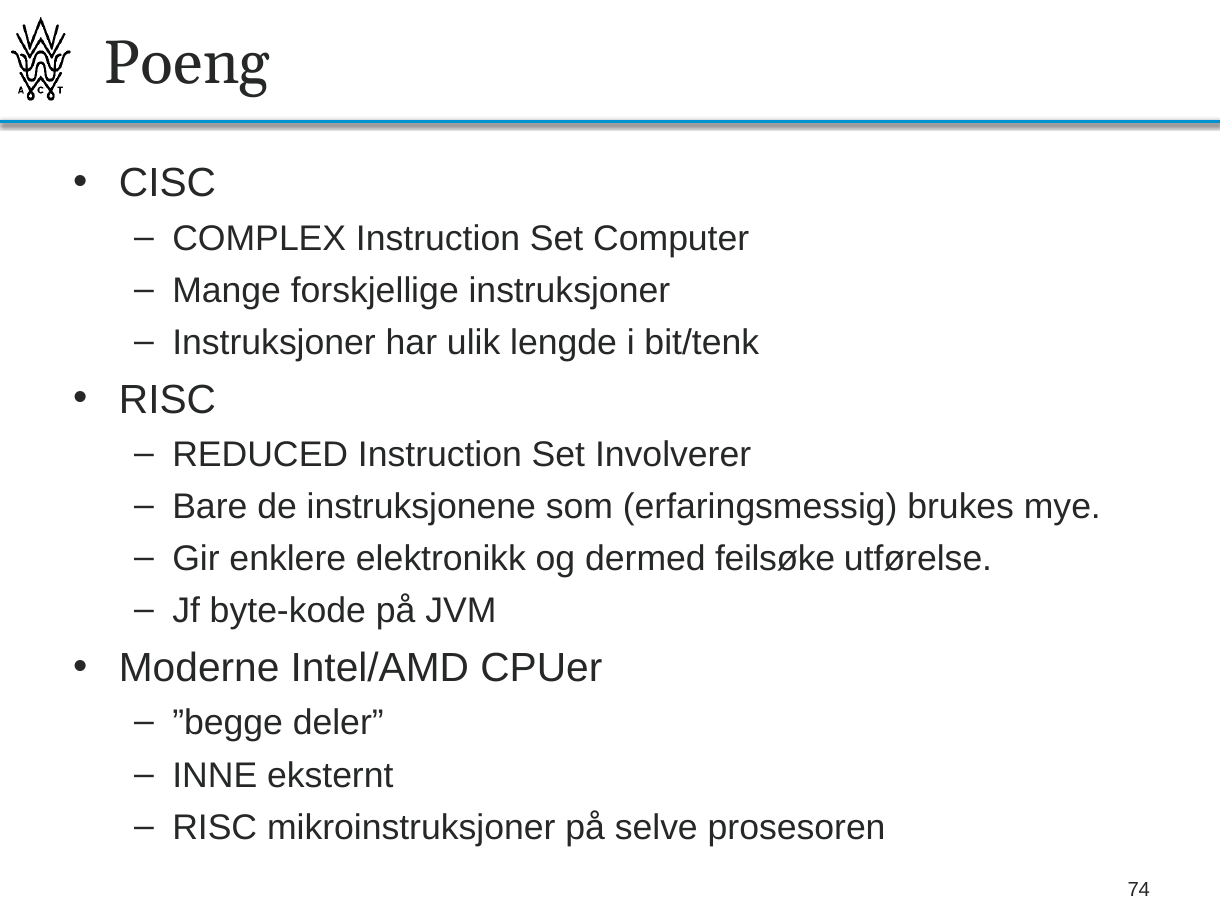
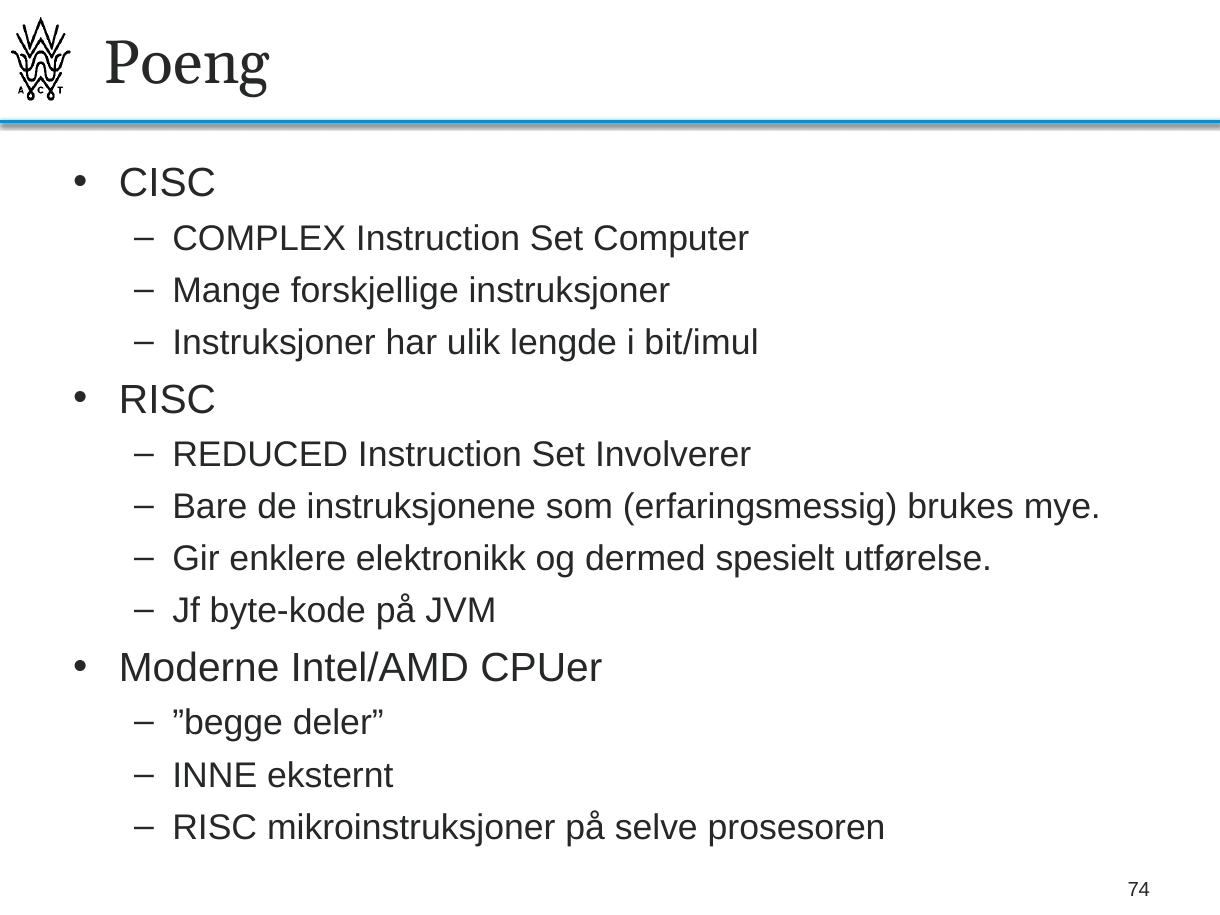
bit/tenk: bit/tenk -> bit/imul (702, 343)
feilsøke: feilsøke -> spesielt (775, 559)
